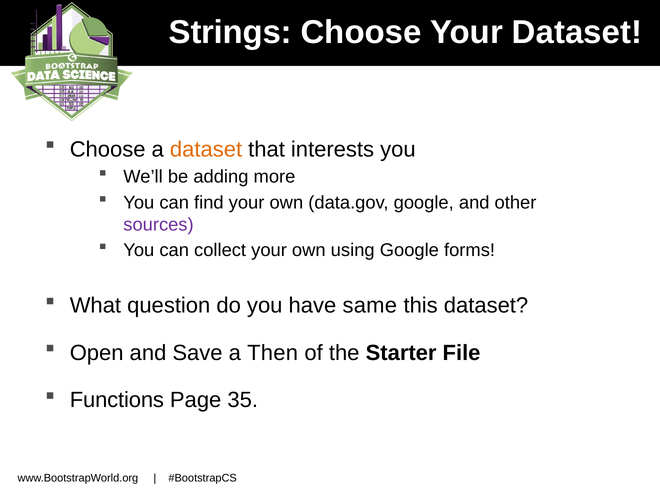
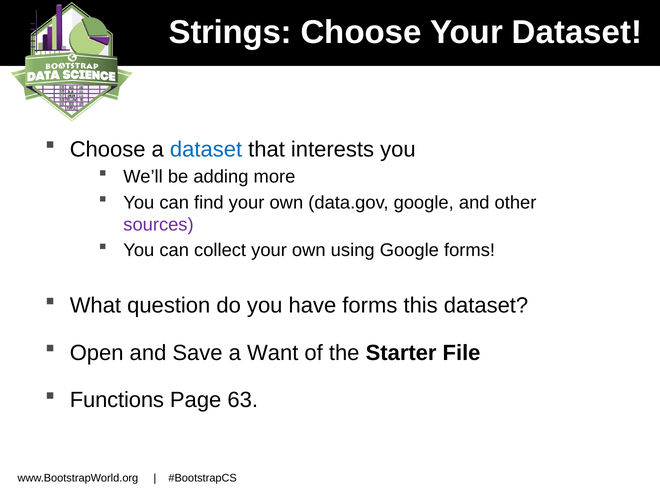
dataset colour: orange -> blue (206, 149)
have same: same -> forms (370, 306)
Then: Then -> Want (273, 353)
35: 35 -> 63 (243, 400)
